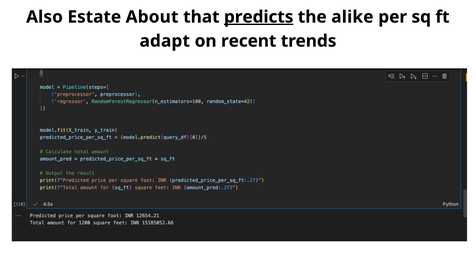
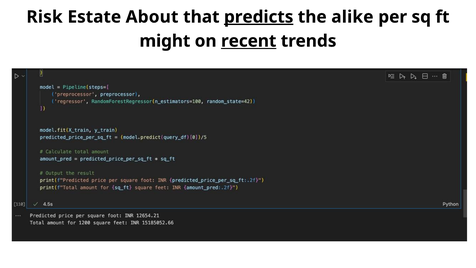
Also: Also -> Risk (44, 17)
adapt: adapt -> might (165, 41)
recent underline: none -> present (249, 41)
